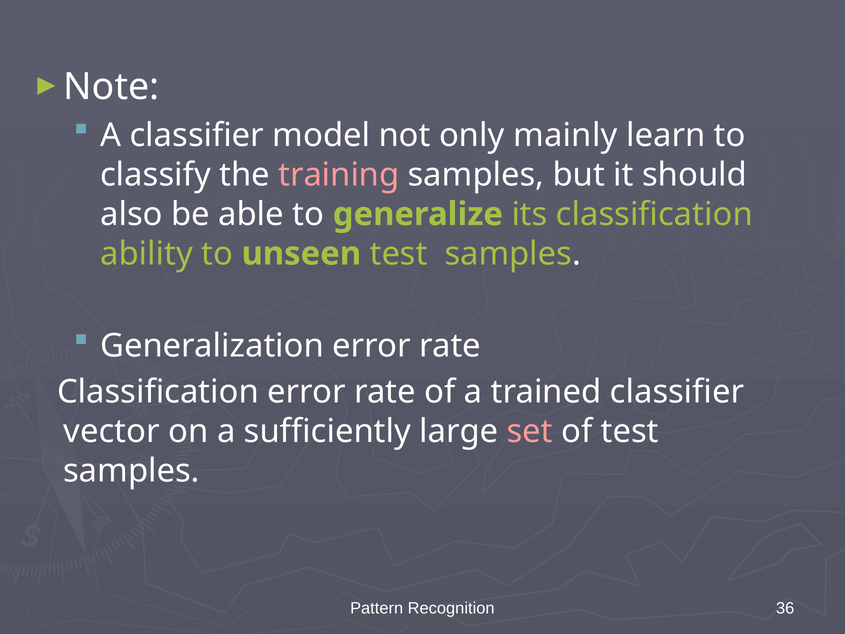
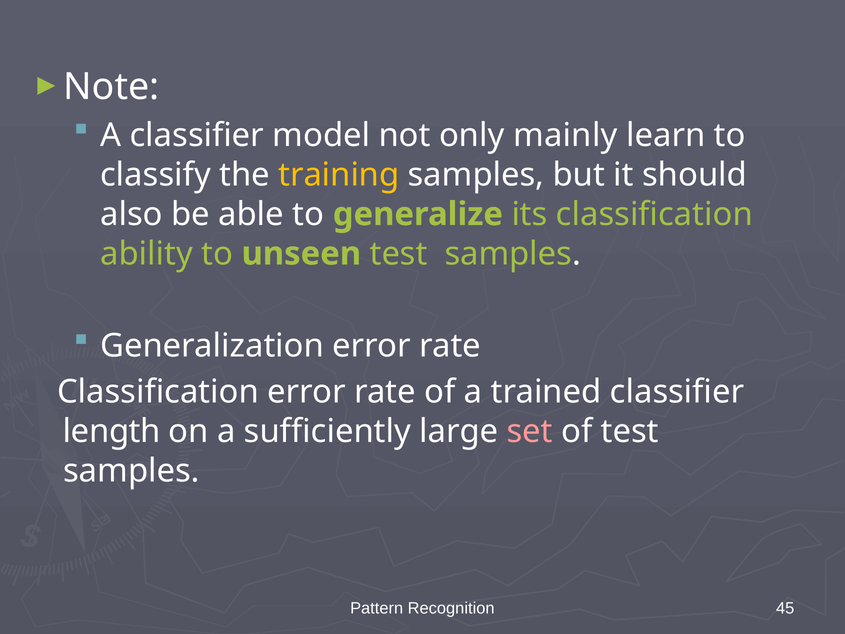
training colour: pink -> yellow (339, 175)
vector: vector -> length (112, 431)
36: 36 -> 45 (785, 608)
